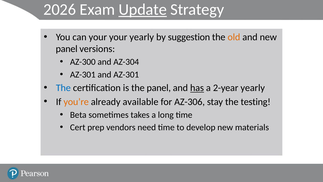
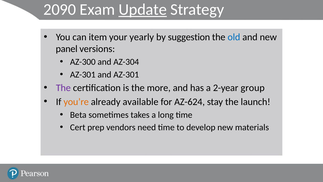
2026: 2026 -> 2090 (60, 10)
can your: your -> item (98, 37)
old colour: orange -> blue (234, 37)
The colour: blue -> purple (63, 88)
the panel: panel -> more (159, 88)
has underline: present -> none (197, 88)
2-year yearly: yearly -> group (253, 88)
AZ-306: AZ-306 -> AZ-624 (190, 102)
testing: testing -> launch (256, 102)
